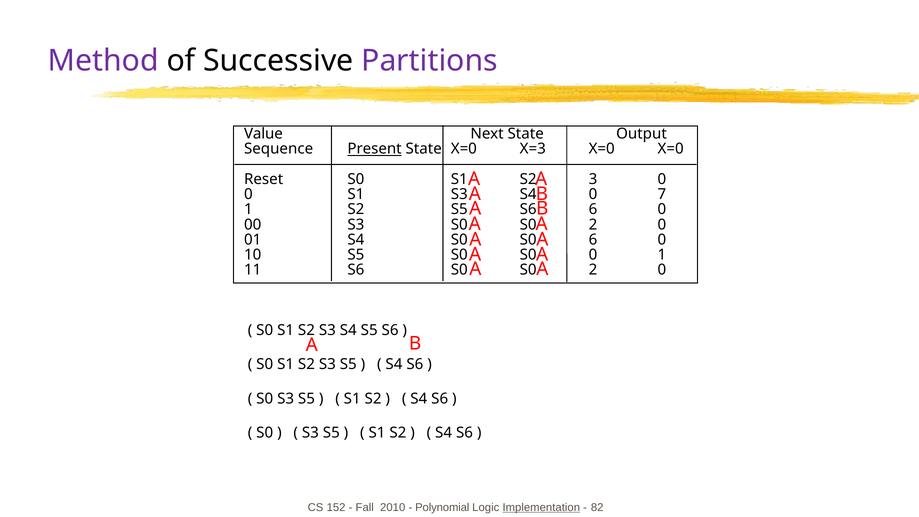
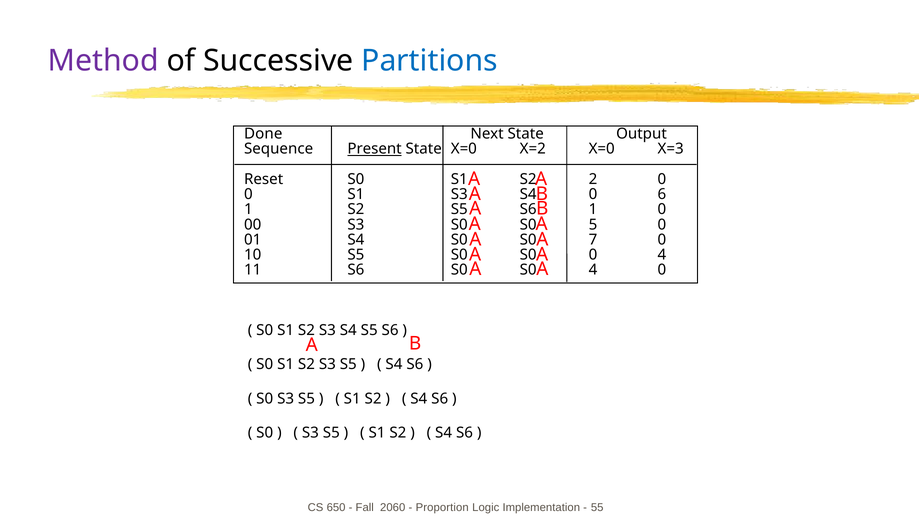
Partitions colour: purple -> blue (430, 61)
Value: Value -> Done (263, 134)
X=3: X=3 -> X=2 (533, 149)
X=0 X=0: X=0 -> X=3 (671, 149)
3: 3 -> 2 (593, 179)
7: 7 -> 6 (662, 194)
S6 6: 6 -> 1 (593, 209)
S3 S0 S0 2: 2 -> 5 (593, 225)
S0 6: 6 -> 7 (593, 240)
0 1: 1 -> 4 (662, 255)
S6 S0 S0 2: 2 -> 4 (593, 270)
152: 152 -> 650 (336, 507)
2010: 2010 -> 2060 (393, 507)
Polynomial: Polynomial -> Proportion (442, 507)
Implementation underline: present -> none (541, 507)
82: 82 -> 55 (597, 507)
